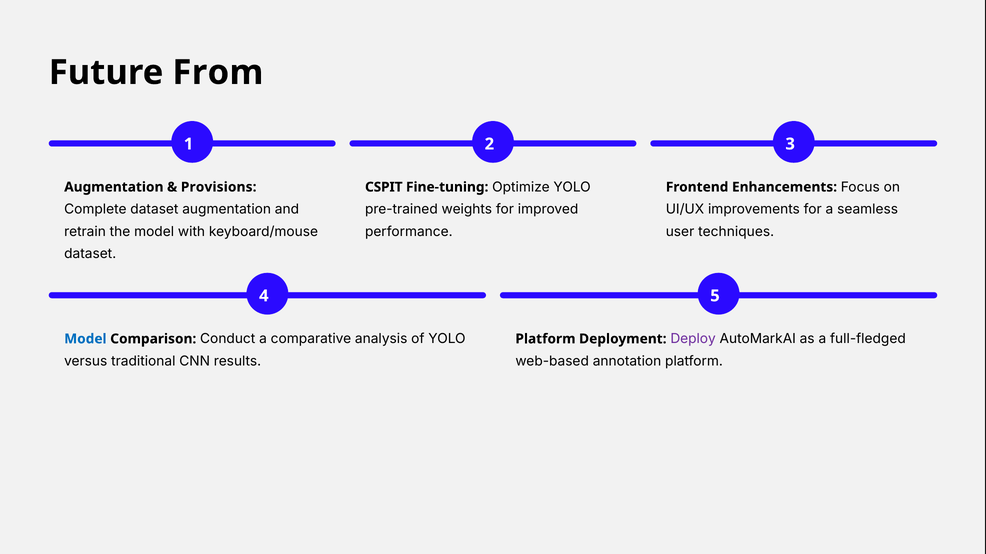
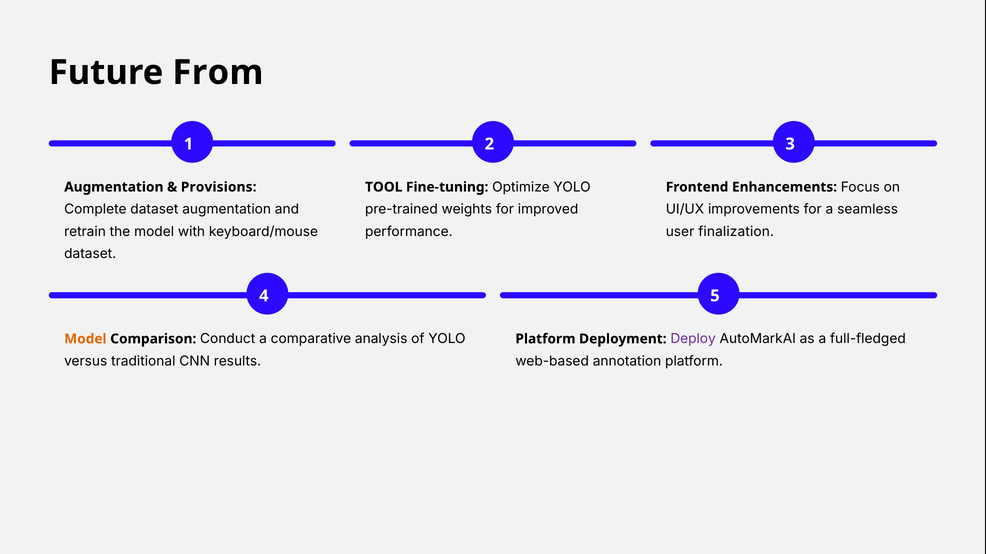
CSPIT: CSPIT -> TOOL (384, 187)
techniques: techniques -> finalization (736, 232)
Model colour: blue -> orange (85, 339)
